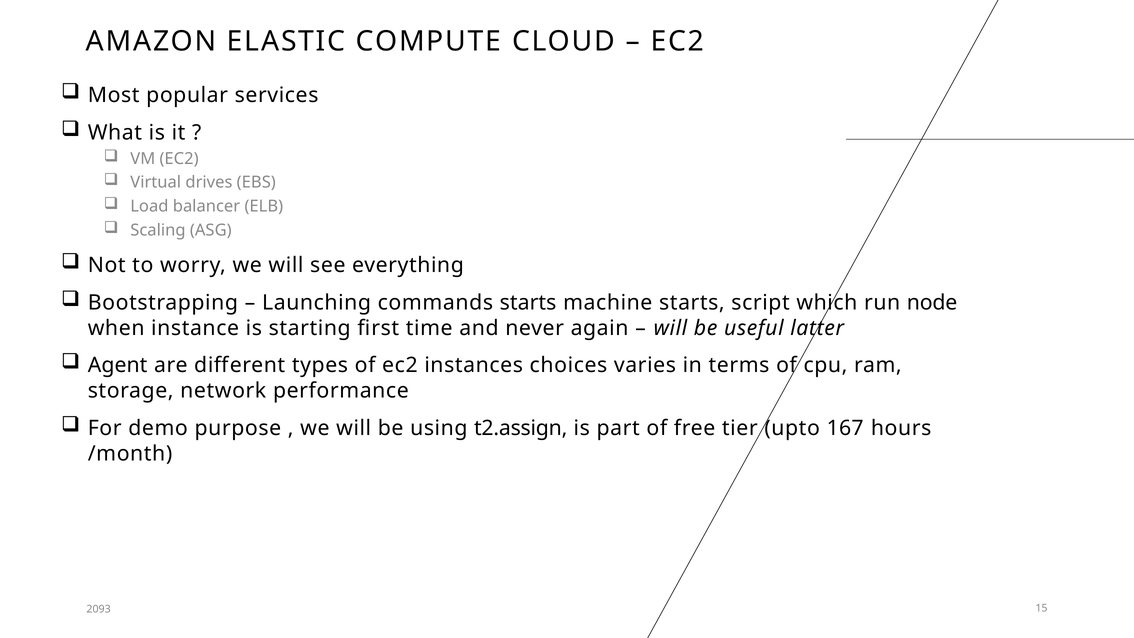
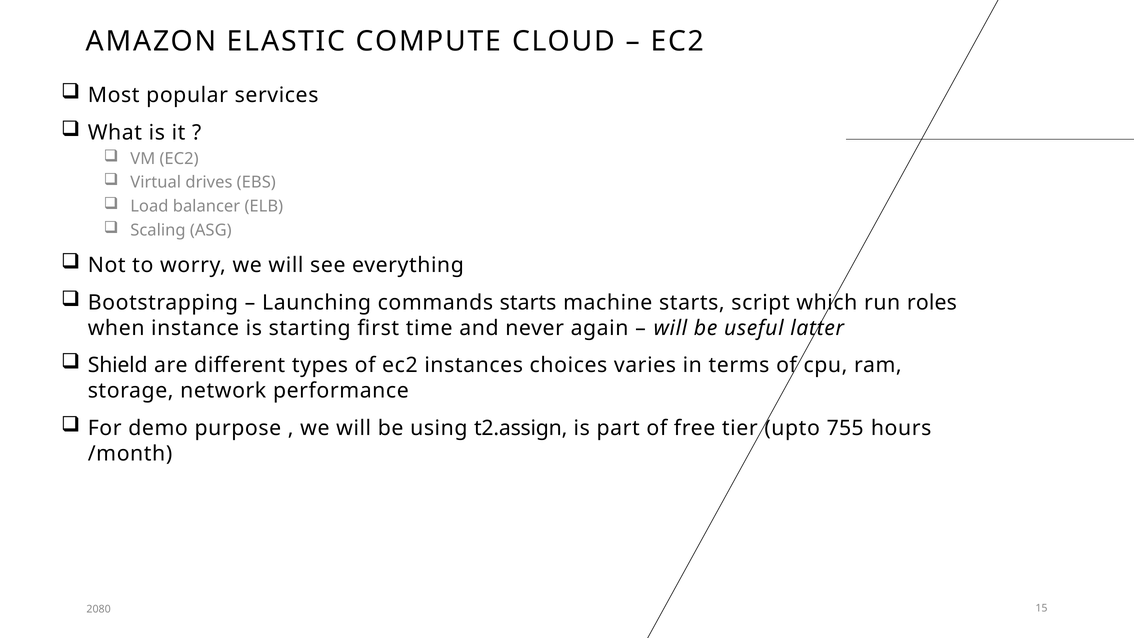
node: node -> roles (932, 302)
Agent: Agent -> Shield (118, 365)
167: 167 -> 755 (845, 428)
2093: 2093 -> 2080 (99, 609)
